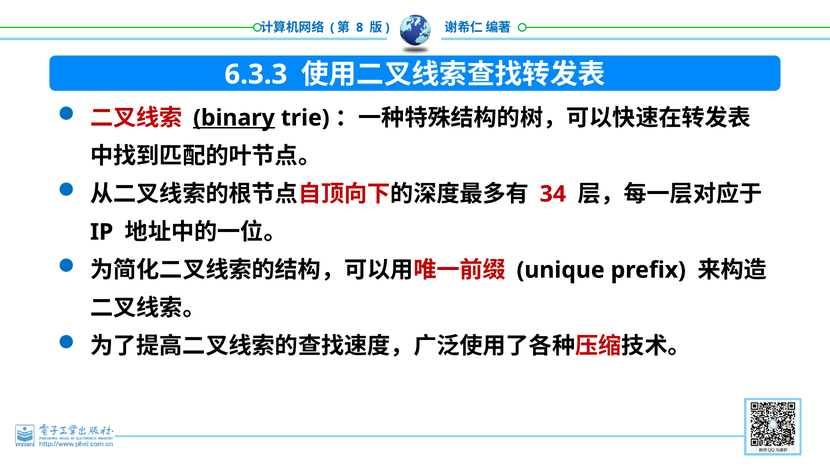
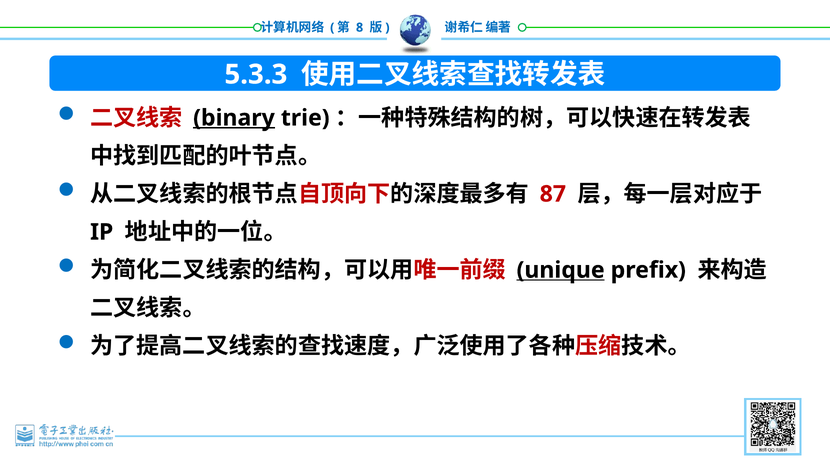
6.3.3: 6.3.3 -> 5.3.3 (256, 74)
34: 34 -> 87 (553, 194)
unique underline: none -> present (561, 270)
